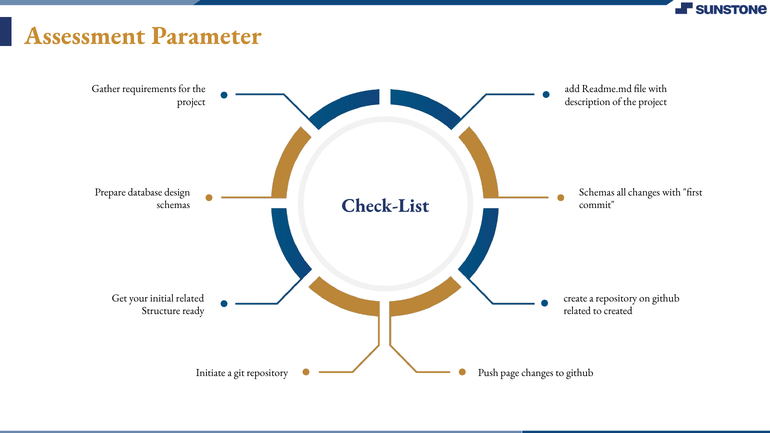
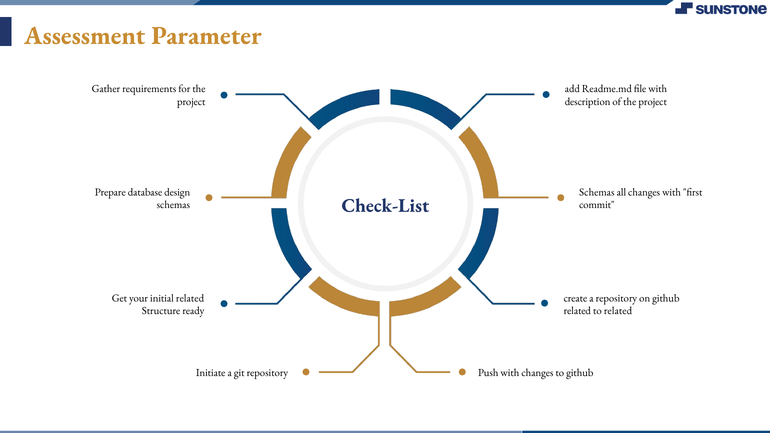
to created: created -> related (618, 311)
Push page: page -> with (510, 373)
